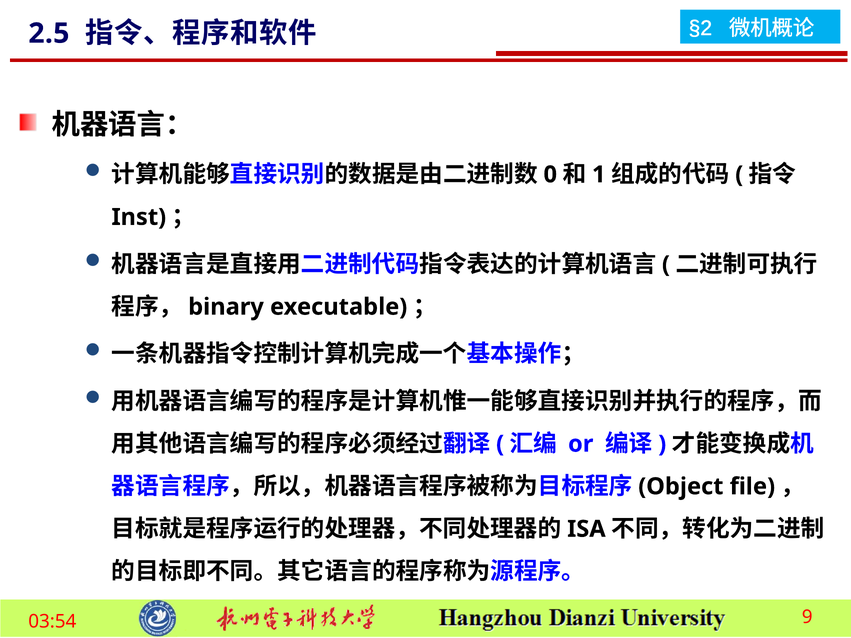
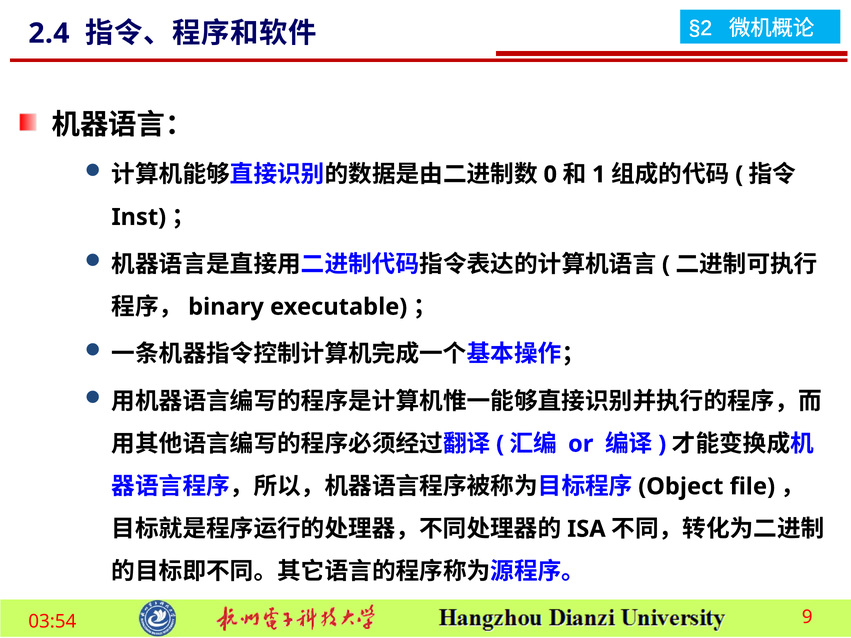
2.5: 2.5 -> 2.4 (49, 33)
